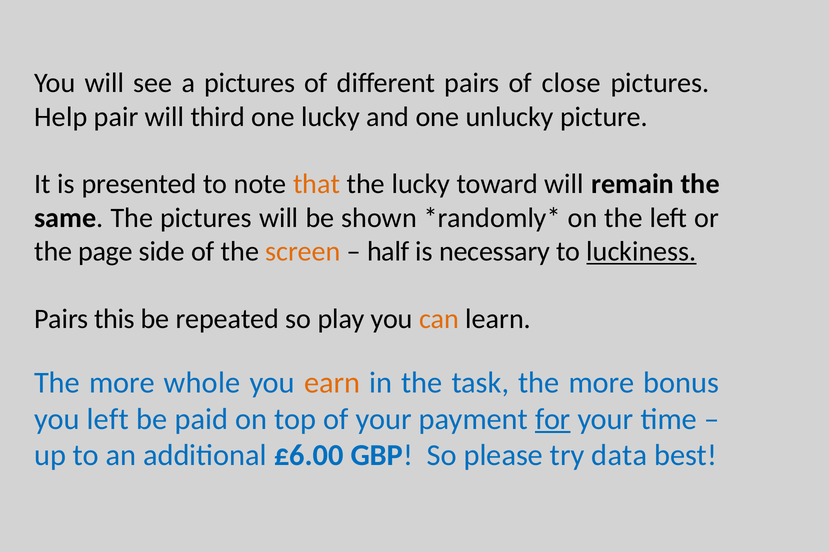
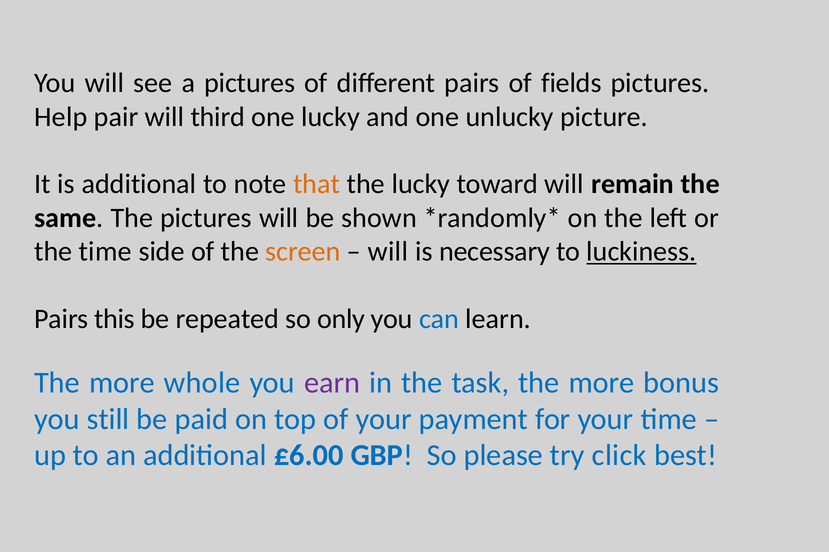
close: close -> fields (571, 83)
is presented: presented -> additional (139, 184)
the page: page -> time (105, 252)
half: half -> will (388, 252)
play: play -> only (341, 319)
can colour: orange -> blue (439, 319)
earn colour: orange -> purple (332, 383)
you left: left -> still (108, 420)
for underline: present -> none (553, 420)
data: data -> click (619, 456)
